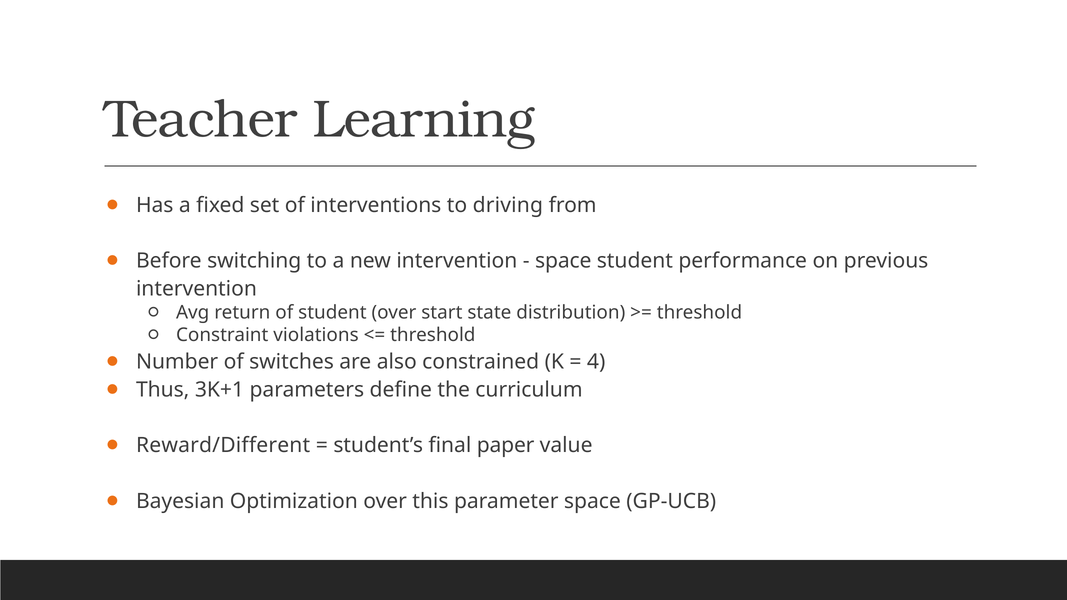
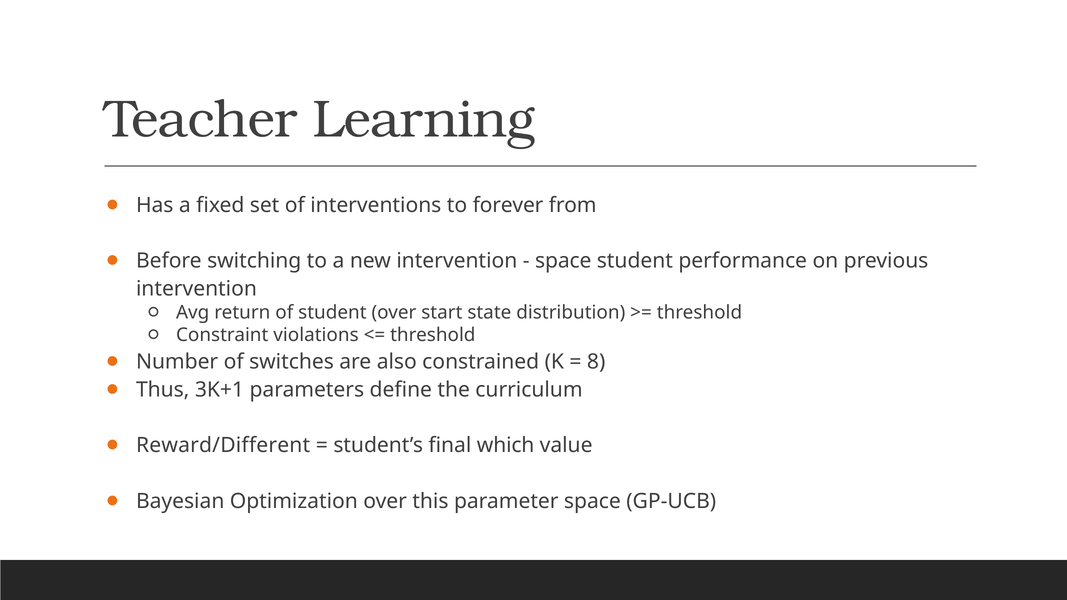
driving: driving -> forever (508, 205)
4: 4 -> 8 (596, 362)
paper: paper -> which (506, 445)
